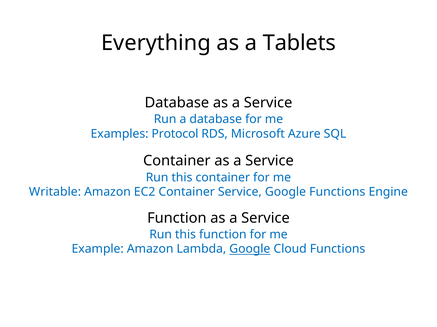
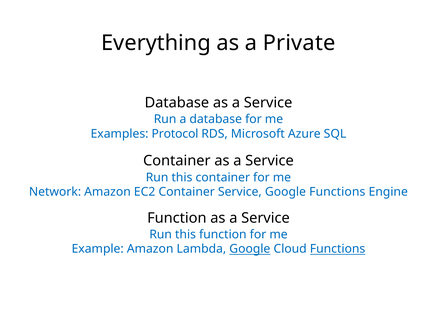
Tablets: Tablets -> Private (299, 43)
Writable: Writable -> Network (55, 192)
Functions underline: none -> present (338, 250)
